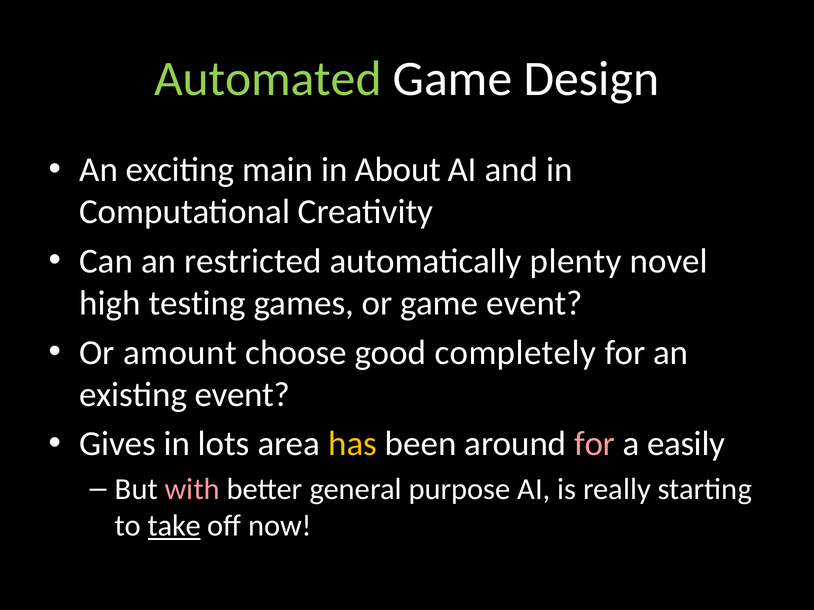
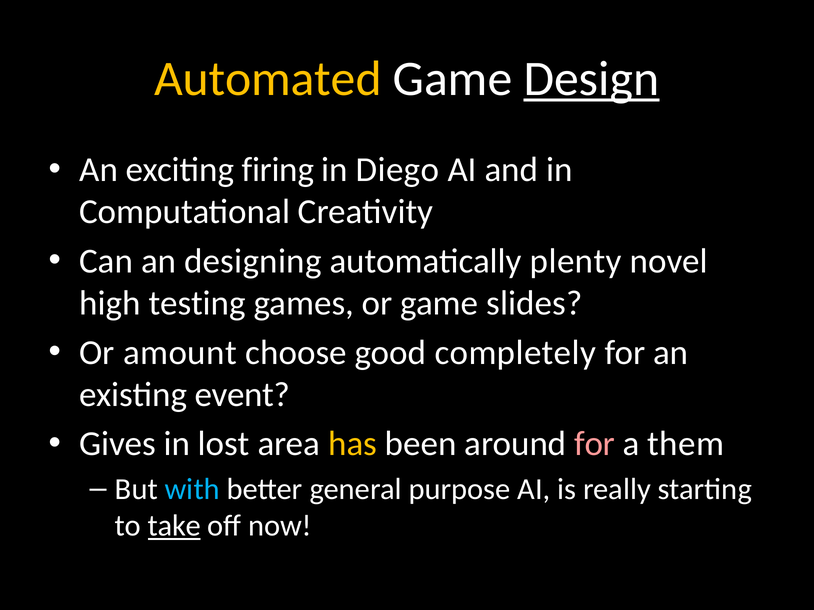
Automated colour: light green -> yellow (268, 79)
Design underline: none -> present (591, 79)
main: main -> firing (278, 170)
About: About -> Diego (398, 170)
restricted: restricted -> designing (253, 261)
game event: event -> slides (534, 303)
lots: lots -> lost (224, 444)
easily: easily -> them (686, 444)
with colour: pink -> light blue (192, 490)
